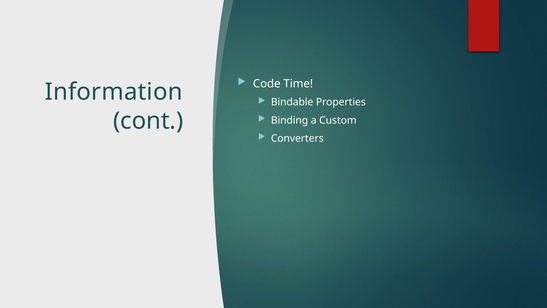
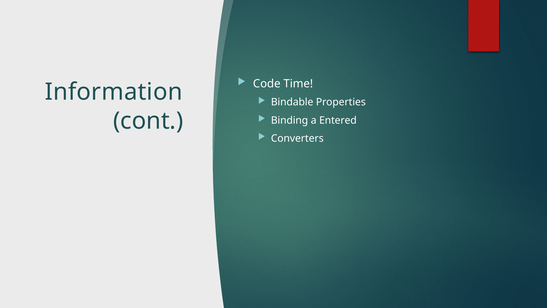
Custom: Custom -> Entered (338, 120)
